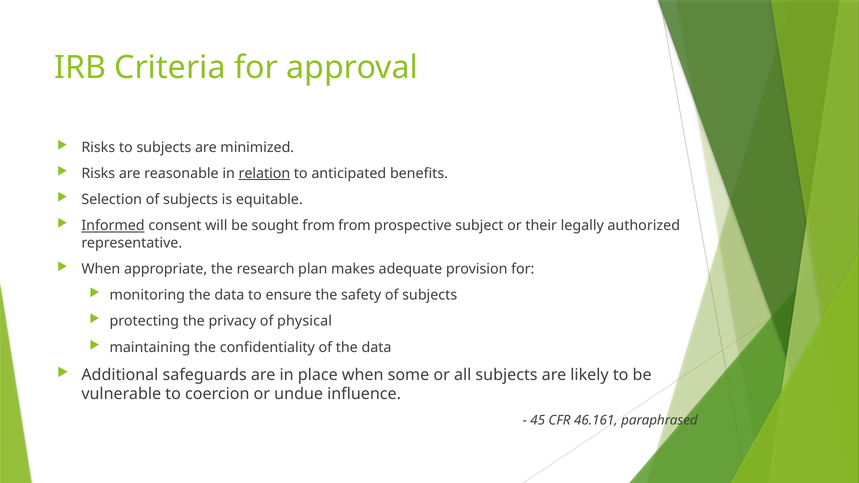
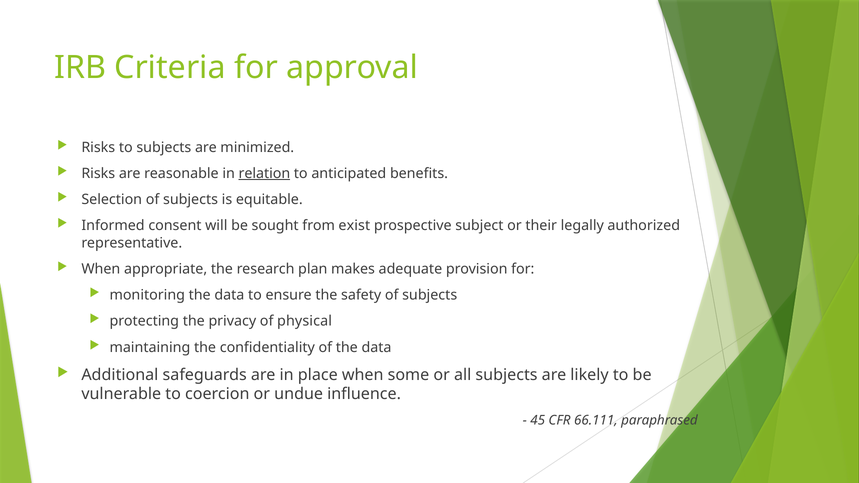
Informed underline: present -> none (113, 226)
from from: from -> exist (354, 226)
46.161: 46.161 -> 66.111 (596, 421)
